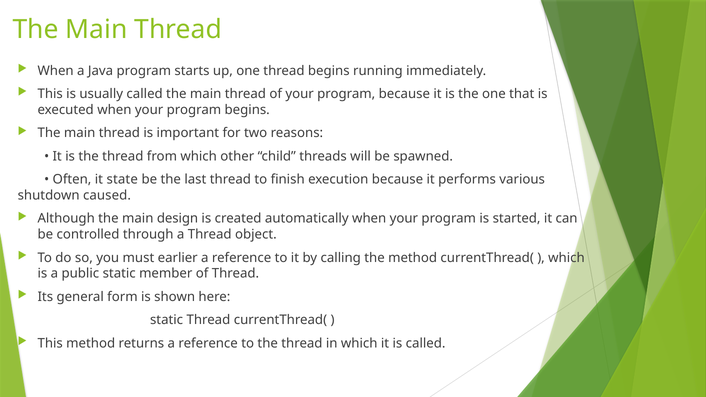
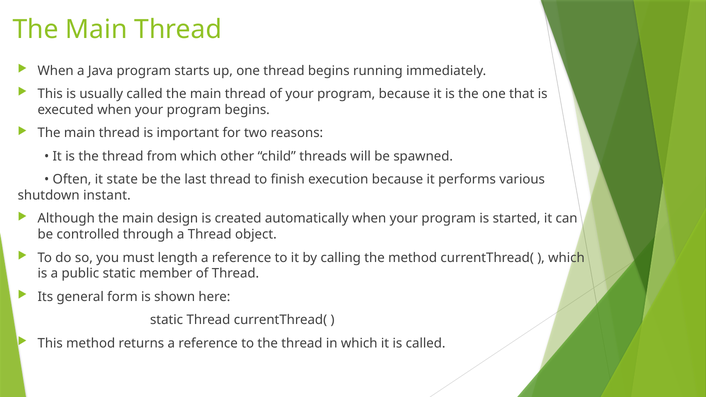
caused: caused -> instant (107, 195)
earlier: earlier -> length (178, 258)
